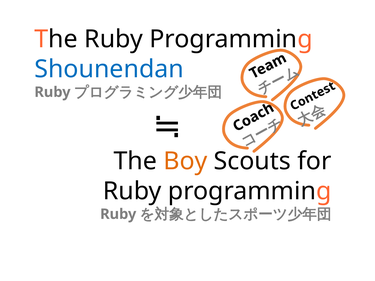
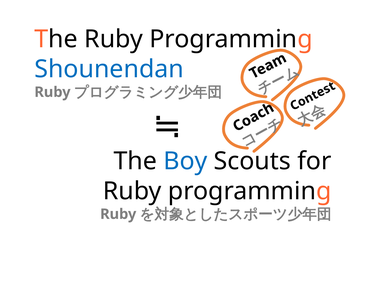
Boy colour: orange -> blue (185, 161)
